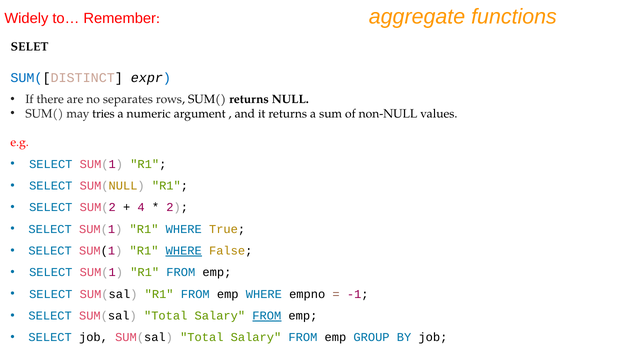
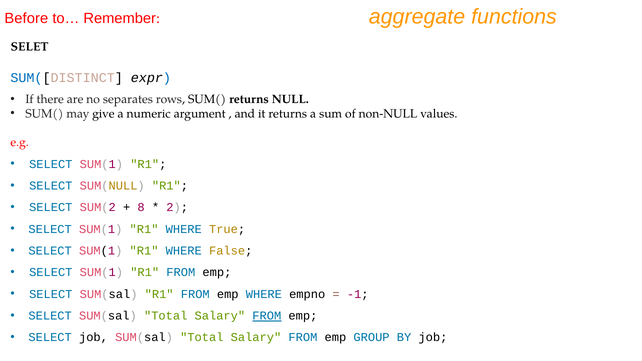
Widely: Widely -> Before (26, 18)
tries: tries -> give (103, 114)
4: 4 -> 8 (141, 208)
WHERE underline: present -> none (184, 251)
